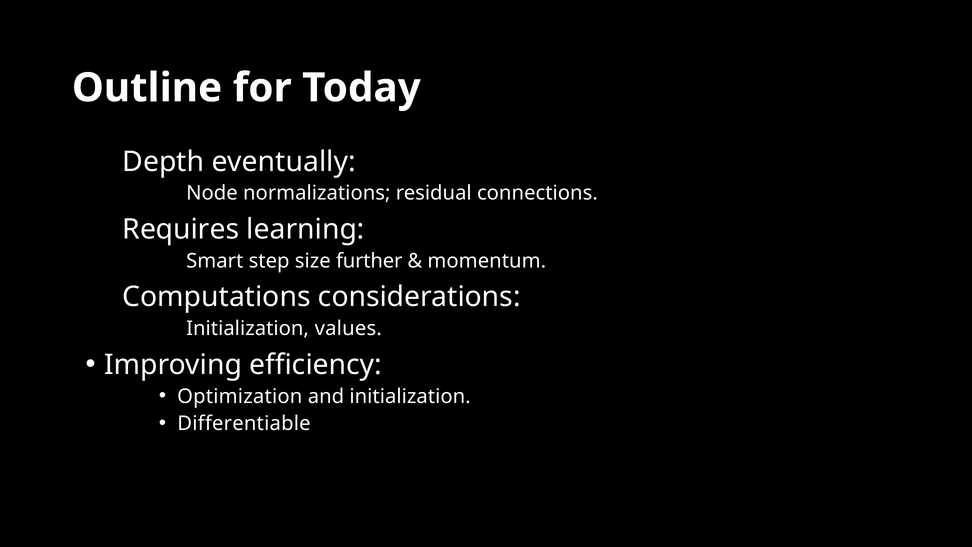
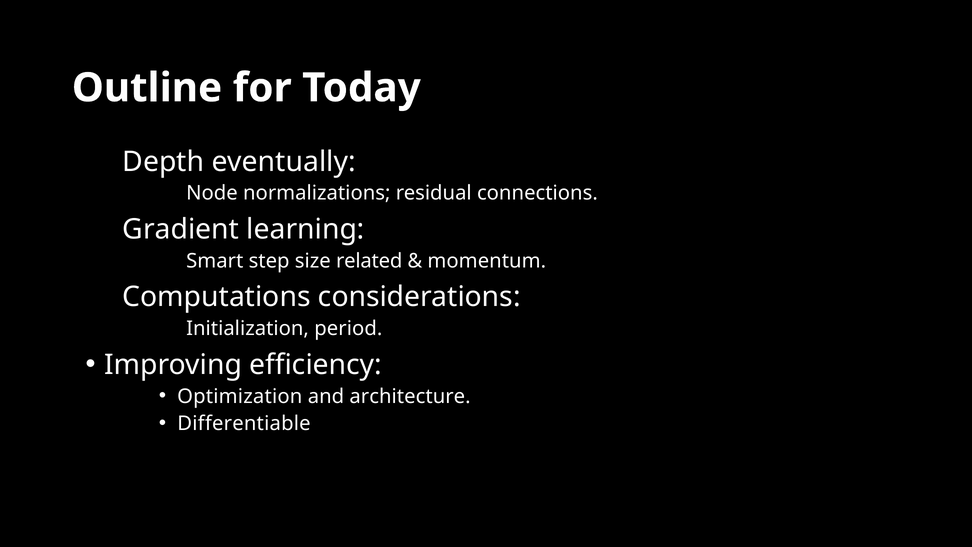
Requires: Requires -> Gradient (181, 229)
further: further -> related (369, 261)
values: values -> period (348, 329)
initialization: initialization -> architecture (410, 396)
